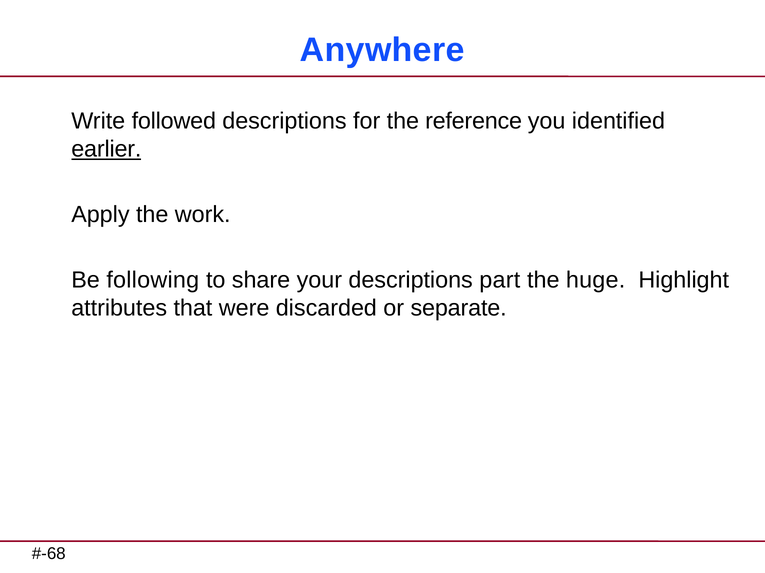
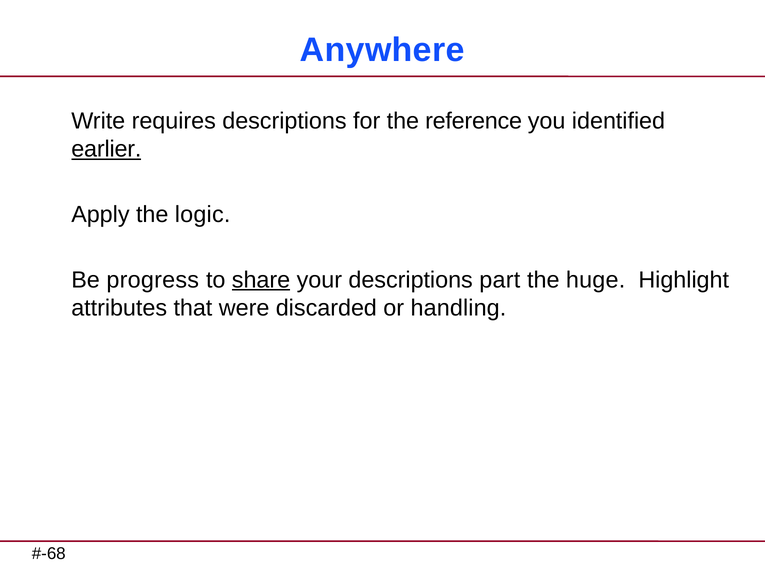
followed: followed -> requires (174, 121)
work: work -> logic (203, 215)
following: following -> progress (153, 280)
share underline: none -> present (261, 280)
separate: separate -> handling (458, 308)
